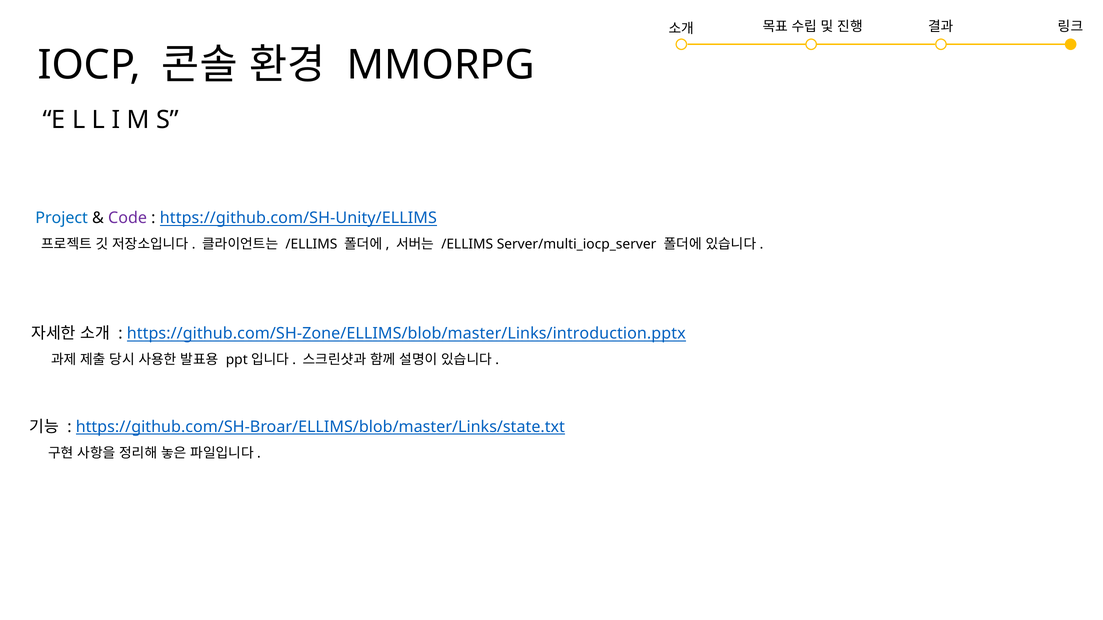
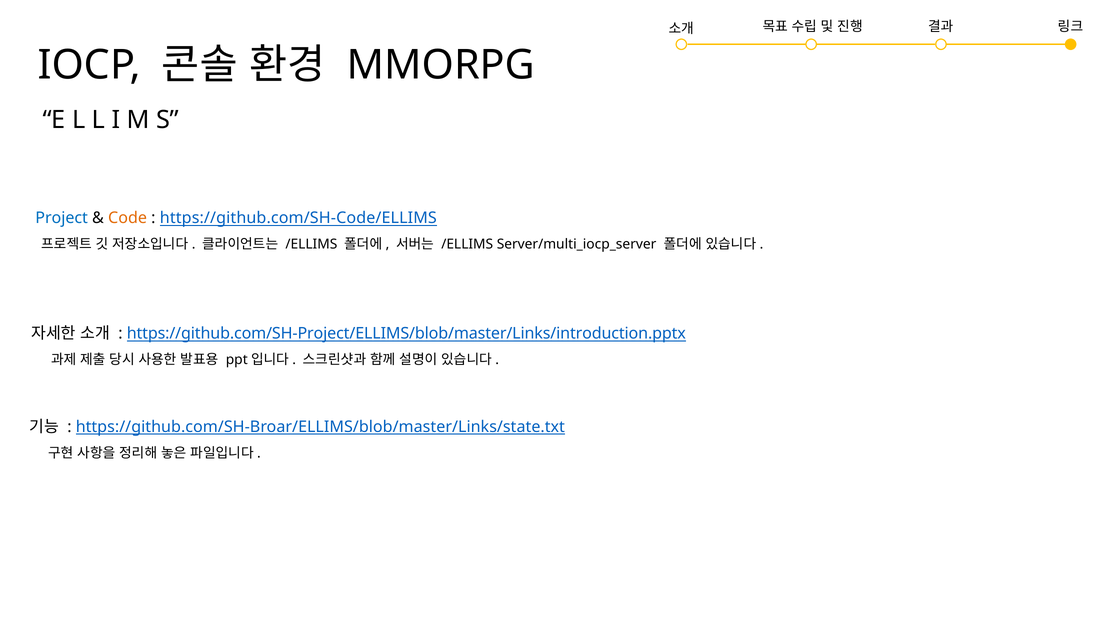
Code colour: purple -> orange (128, 218)
https://github.com/SH-Unity/ELLIMS: https://github.com/SH-Unity/ELLIMS -> https://github.com/SH-Code/ELLIMS (298, 218)
https://github.com/SH-Zone/ELLIMS/blob/master/Links/introduction.pptx: https://github.com/SH-Zone/ELLIMS/blob/master/Links/introduction.pptx -> https://github.com/SH-Project/ELLIMS/blob/master/Links/introduction.pptx (406, 334)
